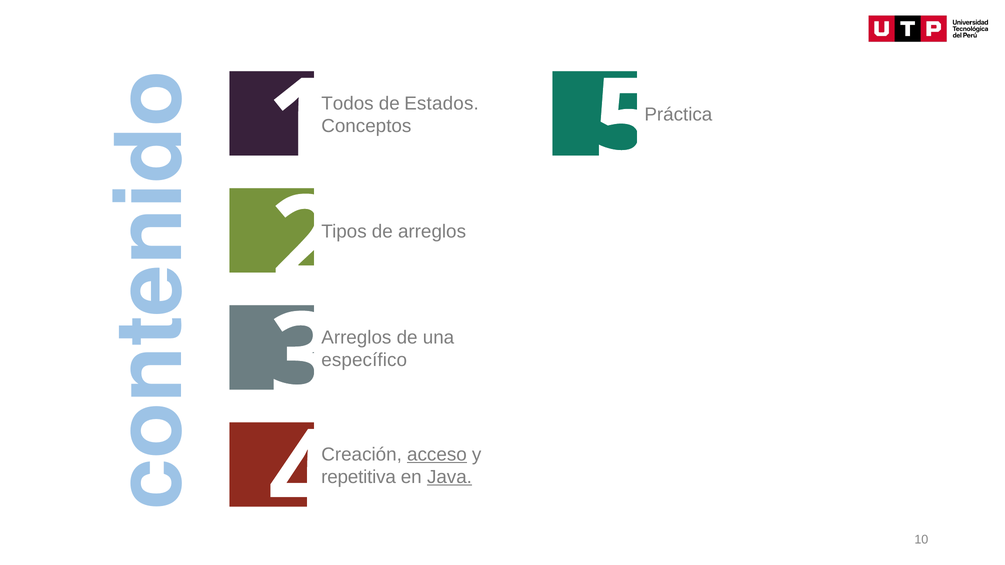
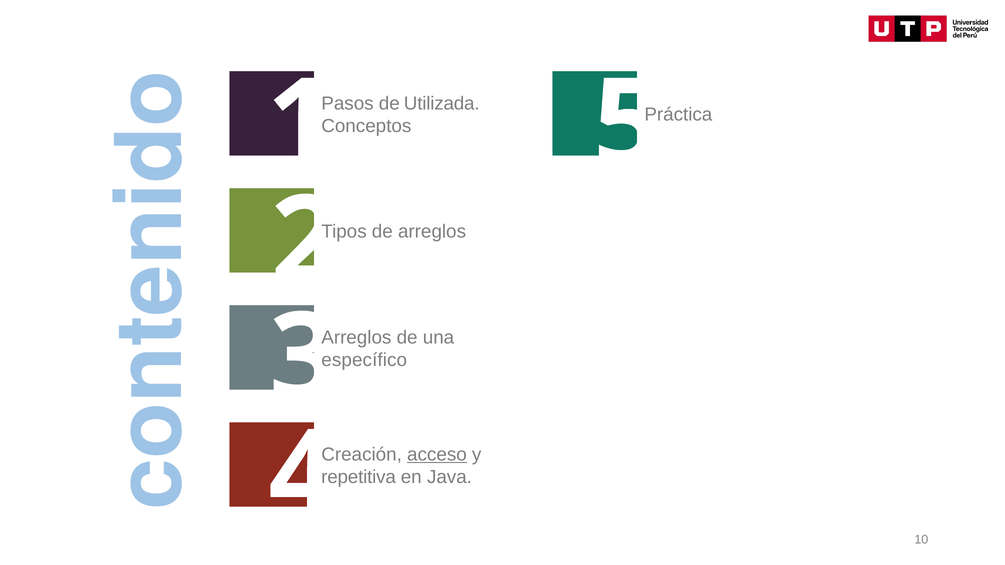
Todos: Todos -> Pasos (348, 103)
Estados: Estados -> Utilizada (442, 103)
Java underline: present -> none (449, 477)
